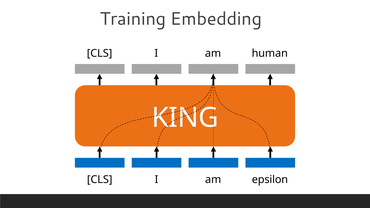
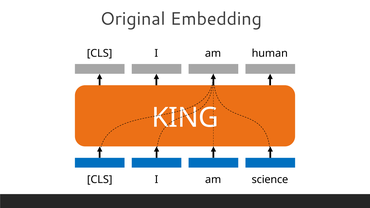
Training: Training -> Original (133, 19)
epsilon: epsilon -> science (270, 180)
